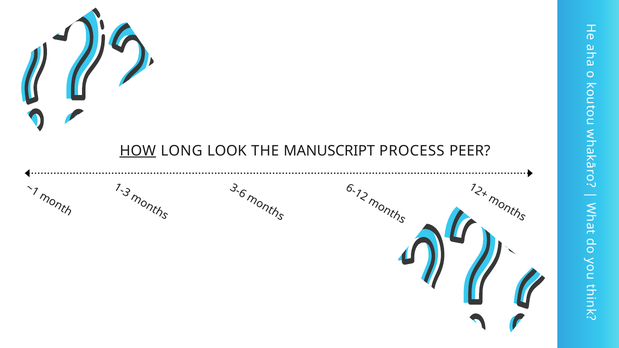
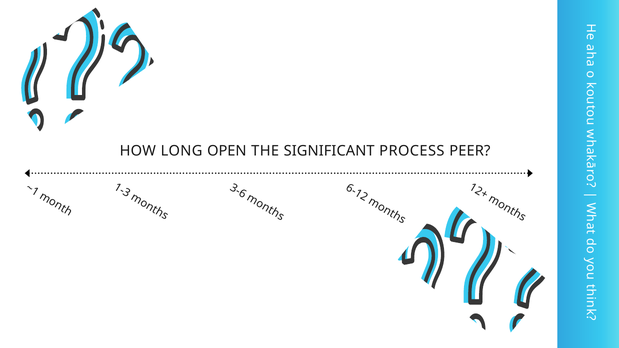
HOW underline: present -> none (138, 151)
LOOK: LOOK -> OPEN (227, 151)
MANUSCRIPT: MANUSCRIPT -> SIGNIFICANT (329, 151)
